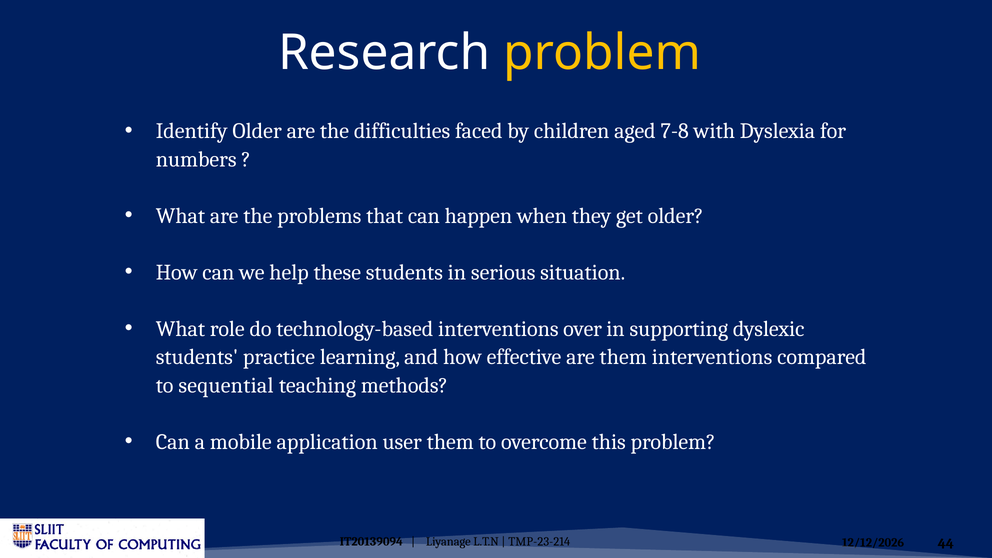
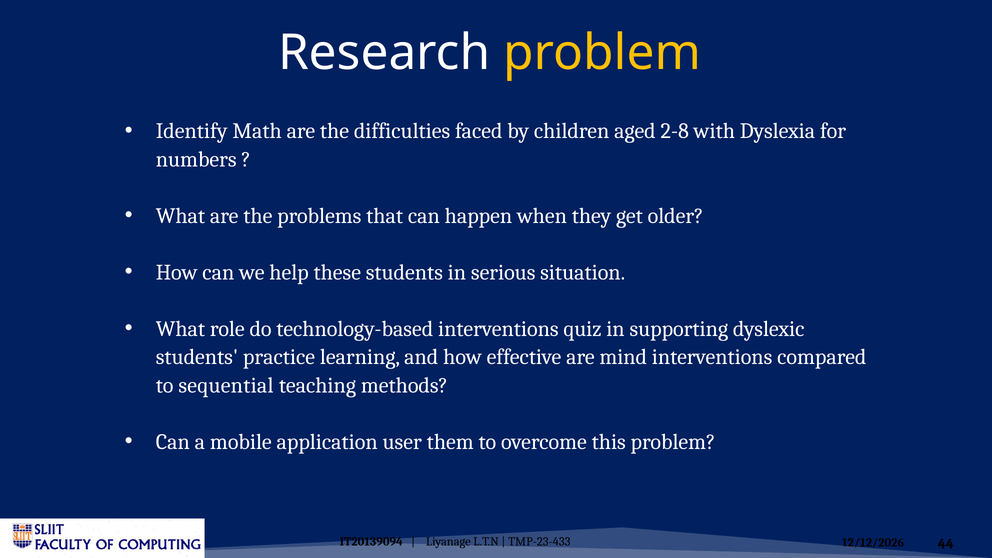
Identify Older: Older -> Math (257, 131)
7-8: 7-8 -> 2-8 (675, 131)
over: over -> quiz (583, 329)
are them: them -> mind (623, 357)
TMP-23-214: TMP-23-214 -> TMP-23-433 (539, 542)
